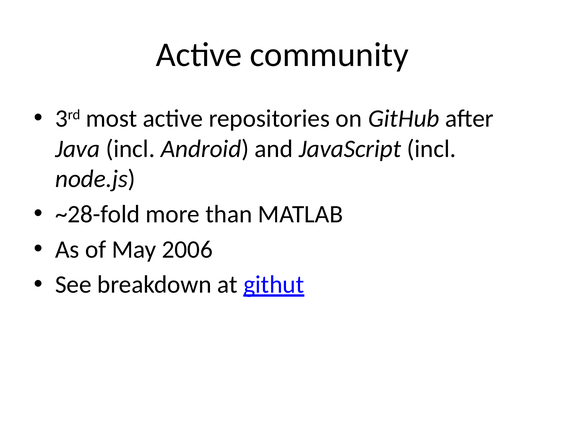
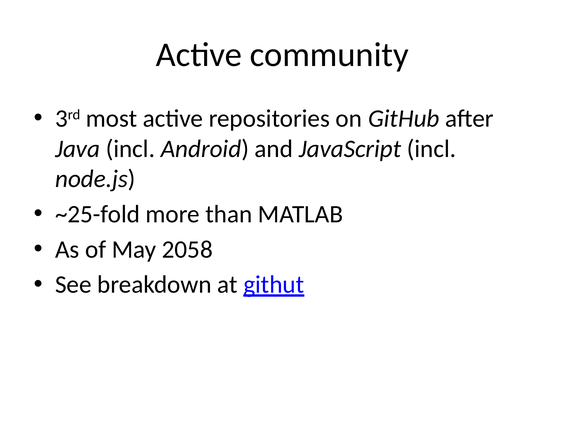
~28-fold: ~28-fold -> ~25-fold (97, 214)
2006: 2006 -> 2058 (187, 249)
